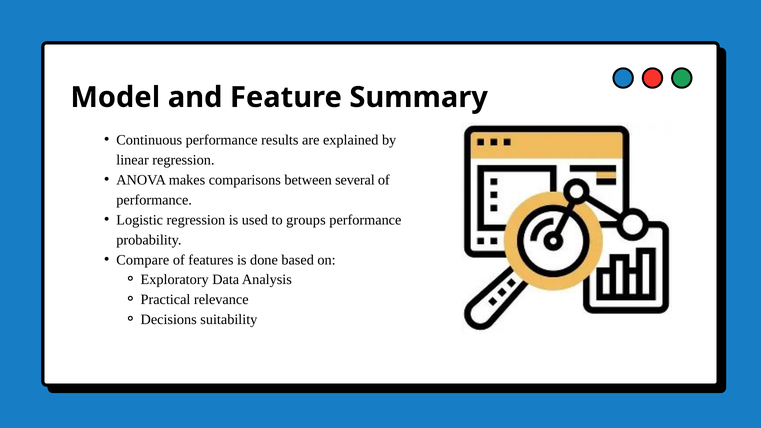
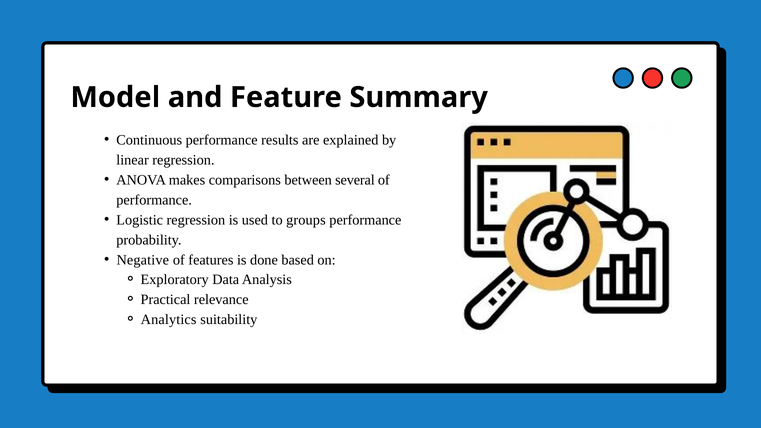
Compare: Compare -> Negative (143, 260)
Decisions: Decisions -> Analytics (169, 320)
